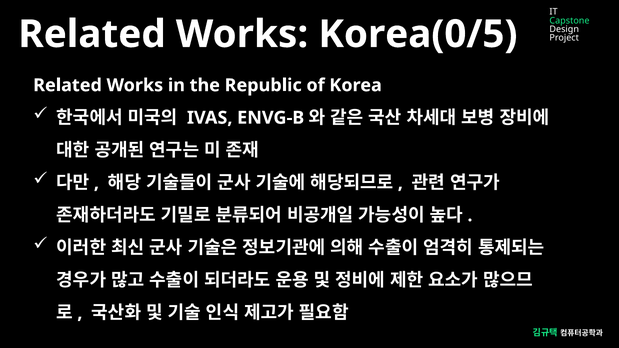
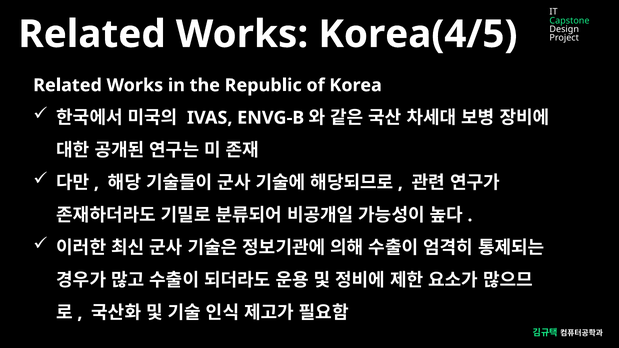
Korea(0/5: Korea(0/5 -> Korea(4/5 (418, 34)
